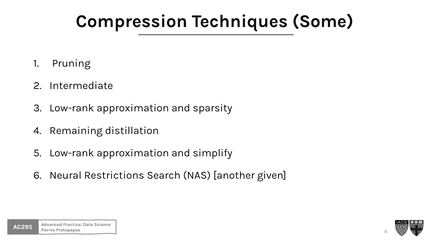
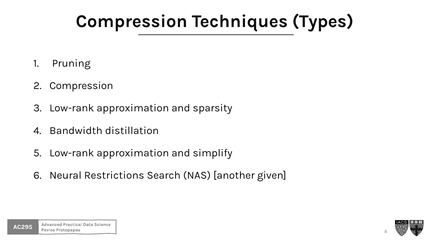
Some: Some -> Types (323, 21)
Intermediate: Intermediate -> Compression (81, 86)
Remaining: Remaining -> Bandwidth (76, 131)
